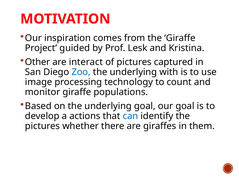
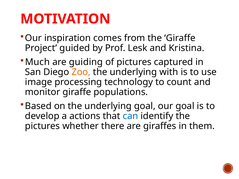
Other: Other -> Much (37, 62)
interact: interact -> guiding (86, 62)
Zoo colour: blue -> orange (81, 72)
